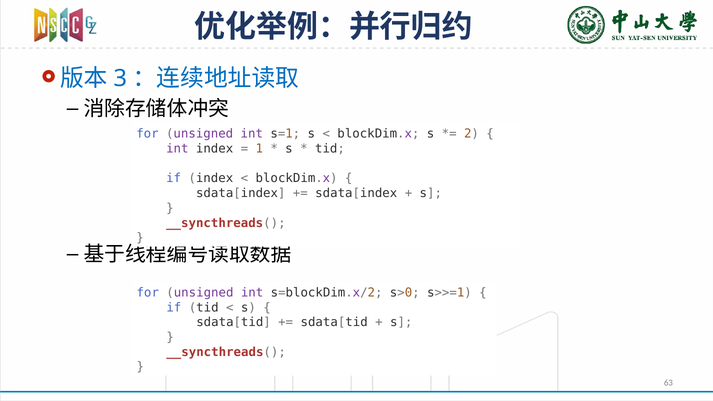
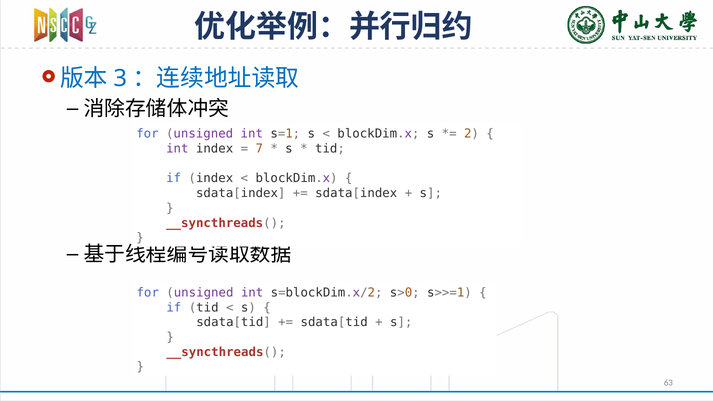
1: 1 -> 7 (259, 149)
